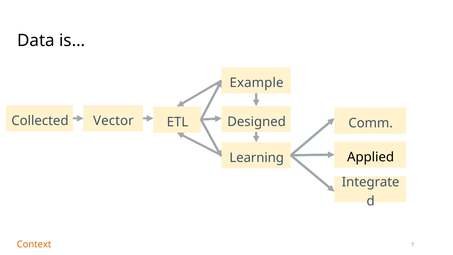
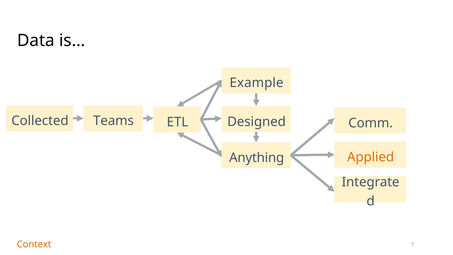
Vector: Vector -> Teams (113, 121)
Applied colour: black -> orange (371, 157)
Learning: Learning -> Anything (257, 158)
